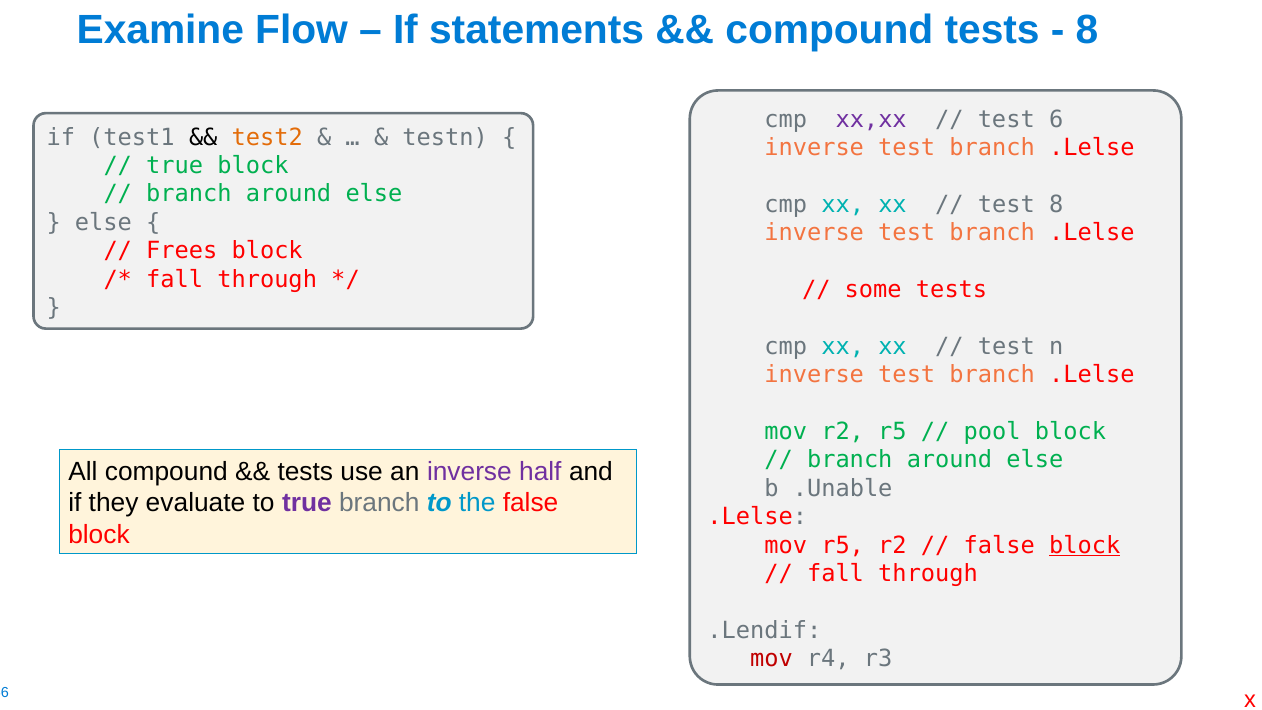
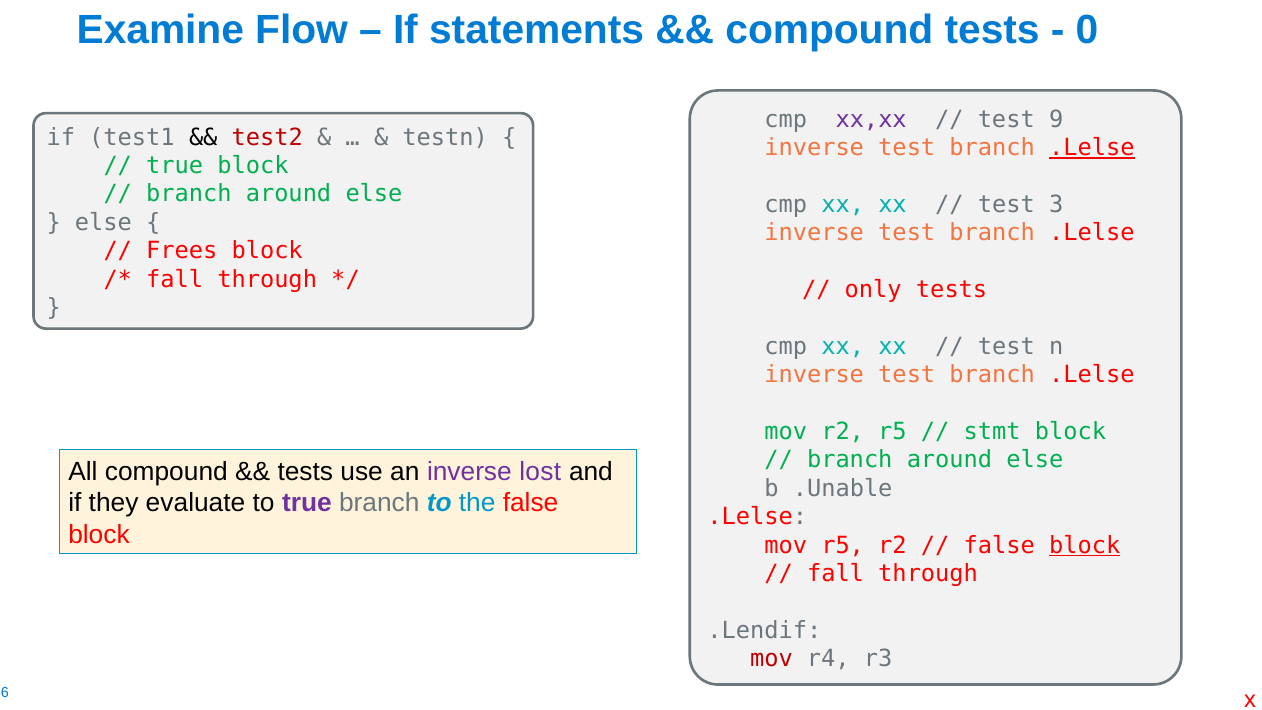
8: 8 -> 0 (1087, 30)
6: 6 -> 9 (1056, 119)
test2 colour: orange -> red (267, 137)
.Lelse underline: none -> present (1092, 148)
test 8: 8 -> 3 (1056, 204)
some: some -> only (873, 290)
pool: pool -> stmt (992, 432)
half: half -> lost (540, 471)
